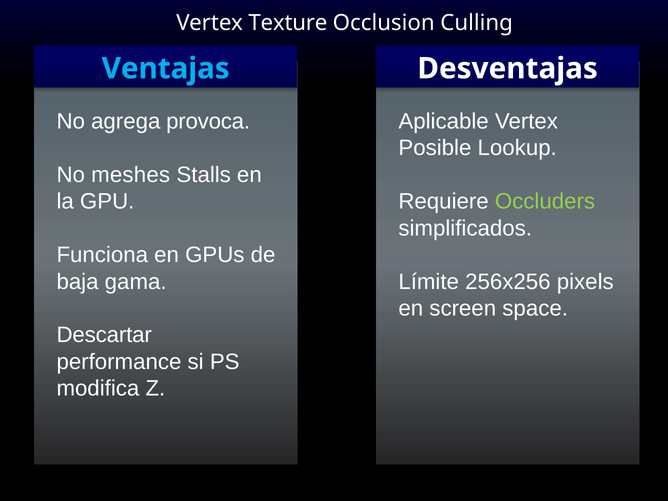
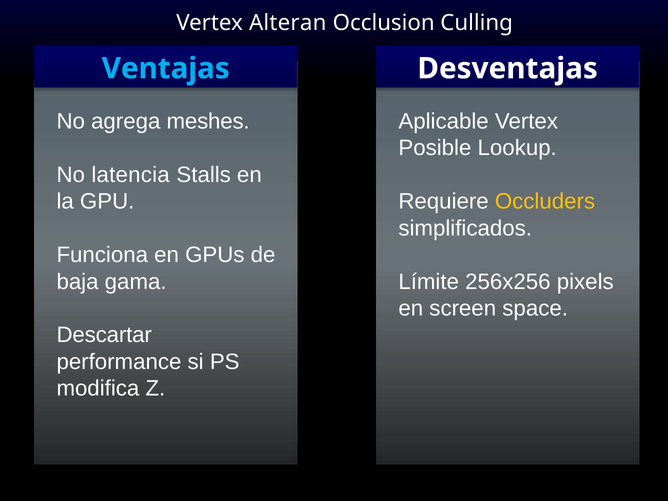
Texture: Texture -> Alteran (288, 23)
provoca: provoca -> meshes (208, 121)
meshes: meshes -> latencia (131, 175)
Occluders colour: light green -> yellow (545, 202)
